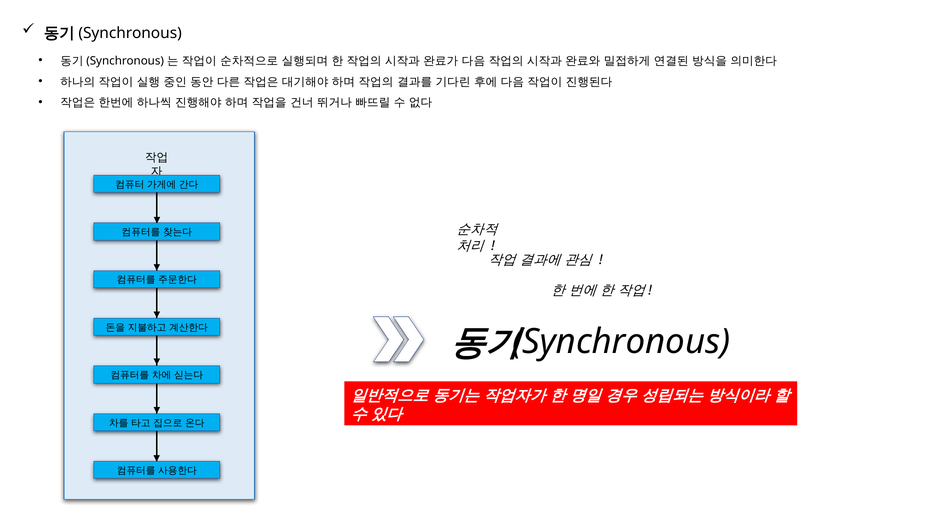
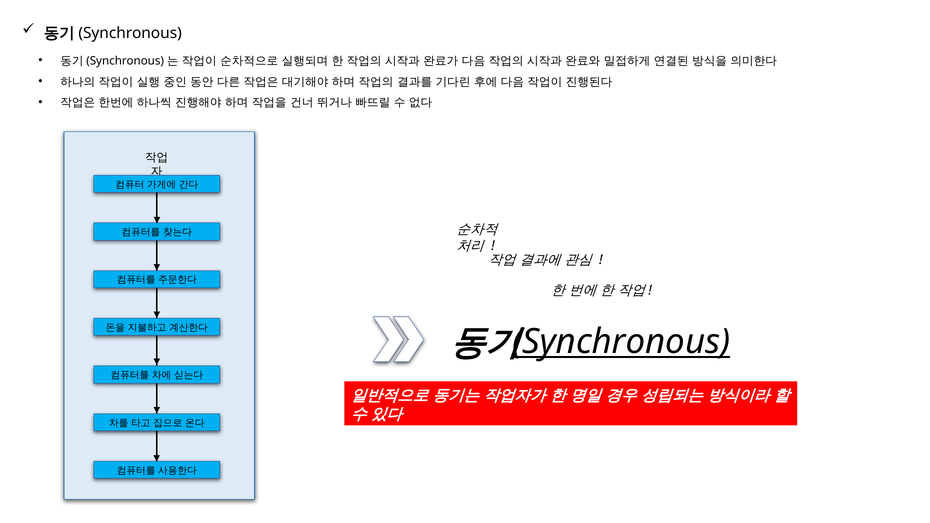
Synchronous underline: none -> present (621, 342)
